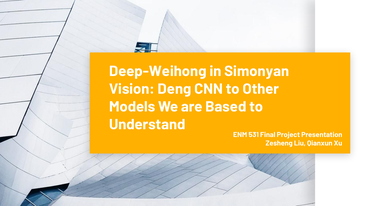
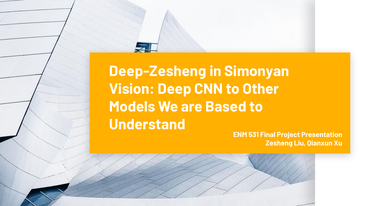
Deep-Weihong: Deep-Weihong -> Deep-Zesheng (158, 71)
Deng: Deng -> Deep (175, 89)
